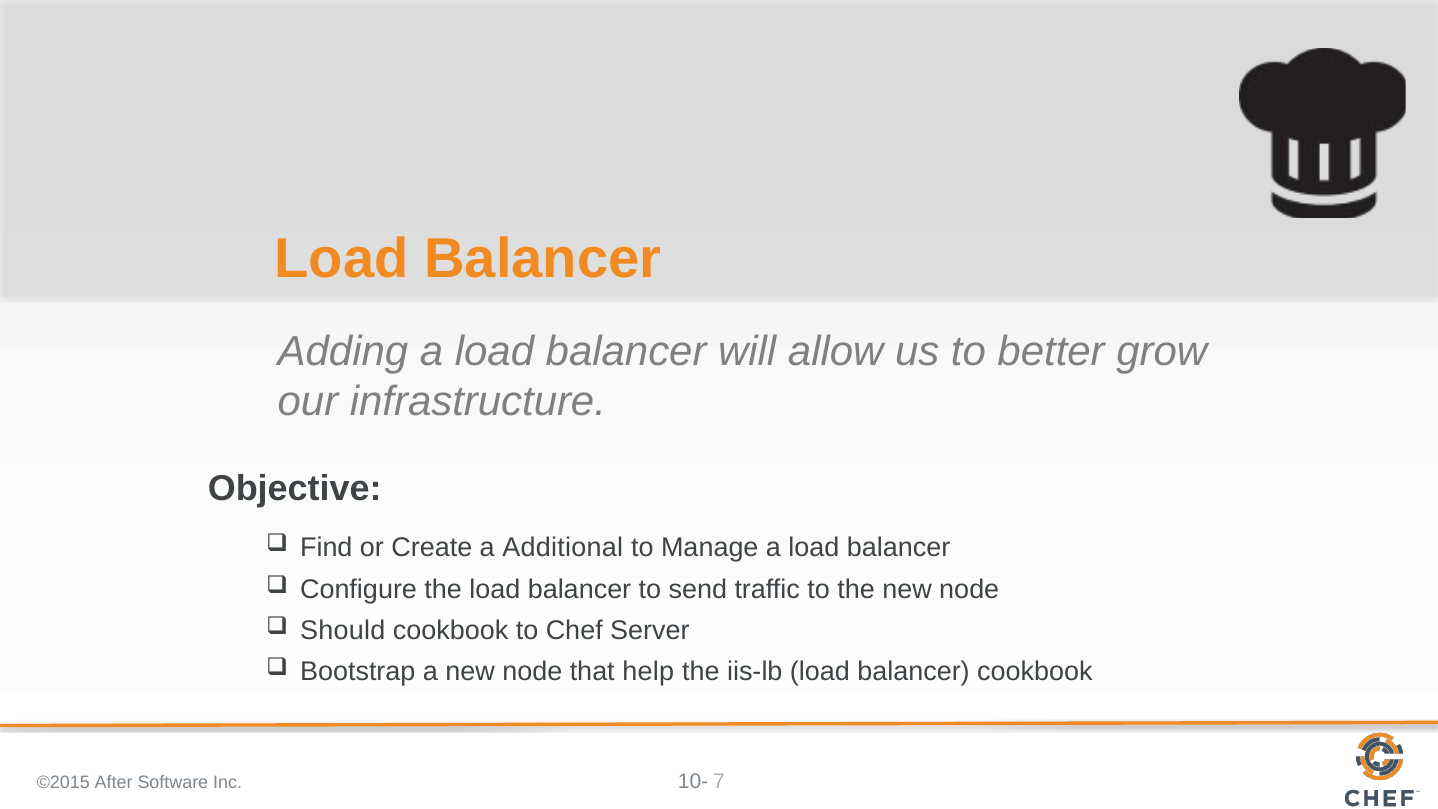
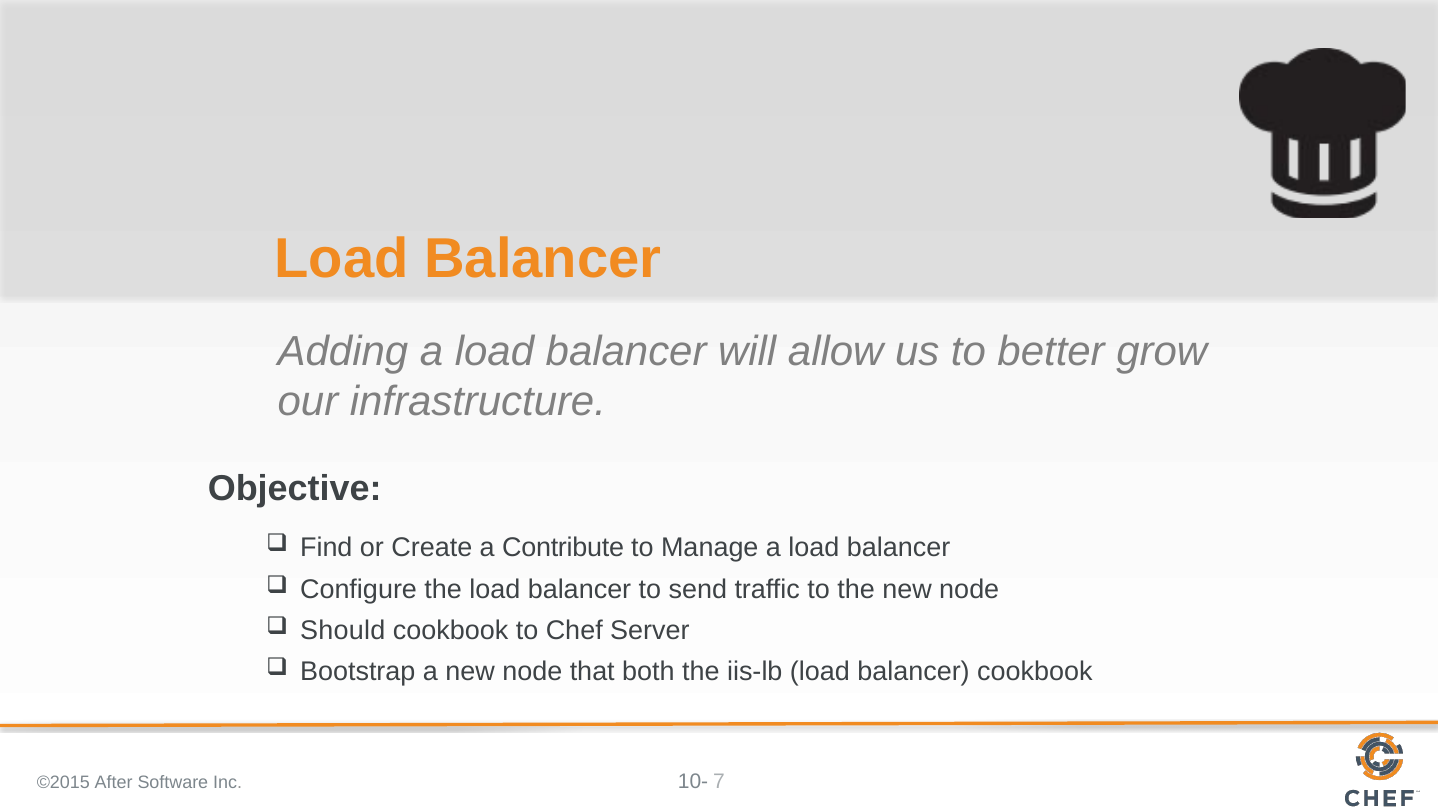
Additional: Additional -> Contribute (563, 548)
help: help -> both (648, 672)
